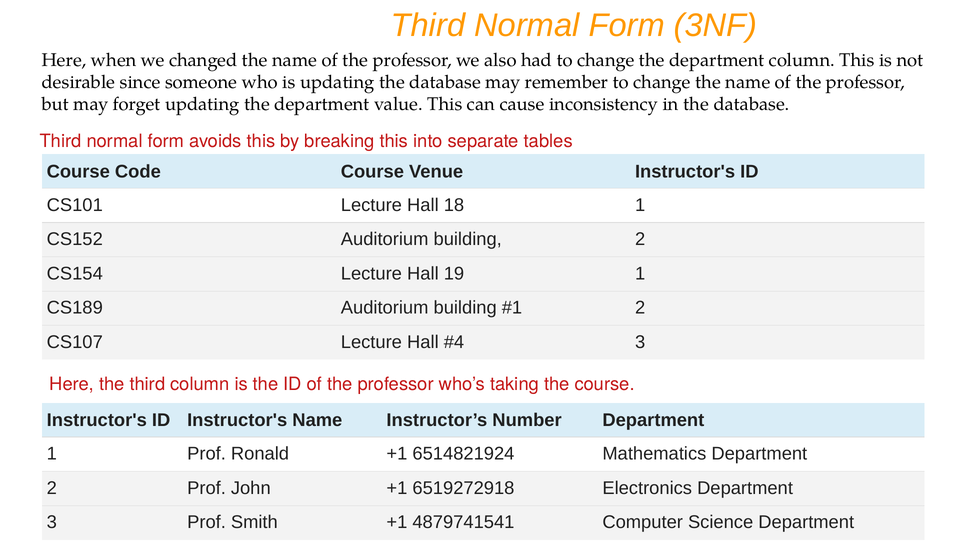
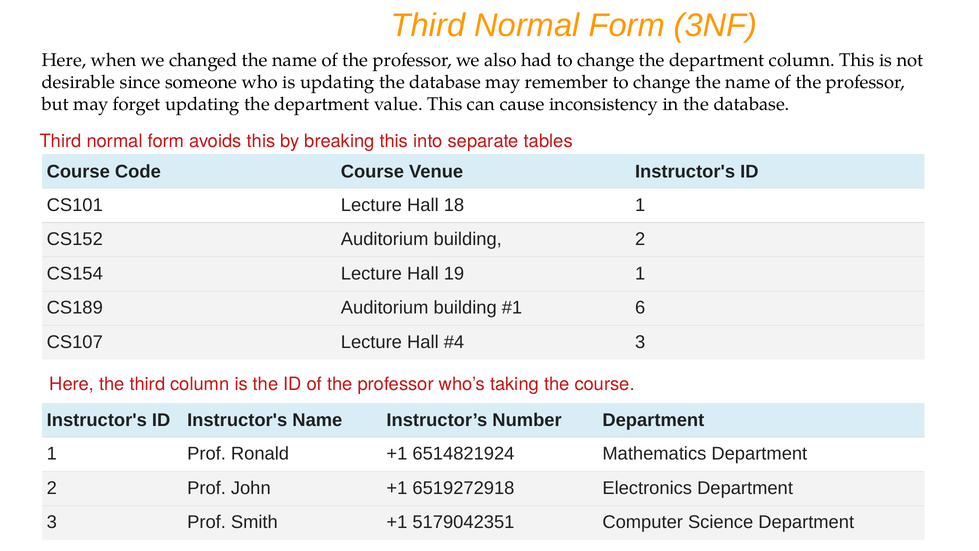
2: 2 -> 6 (640, 308)
4879741541: 4879741541 -> 5179042351 (463, 522)
